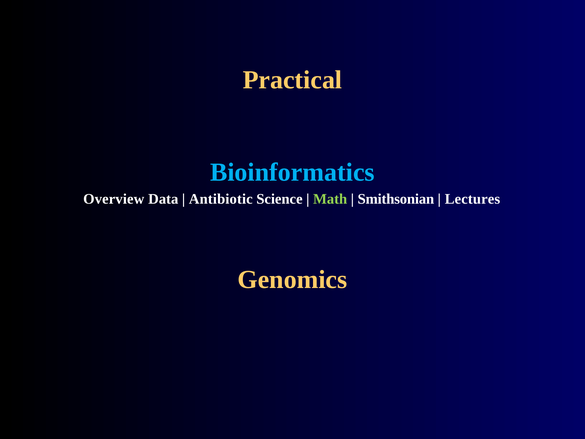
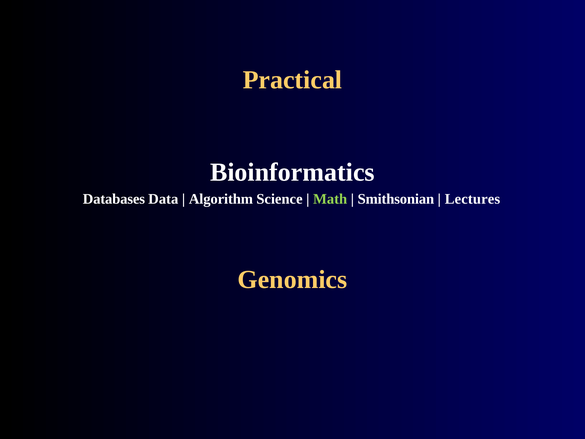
Bioinformatics colour: light blue -> white (292, 172)
Overview: Overview -> Databases (114, 199)
Antibiotic: Antibiotic -> Algorithm (221, 199)
